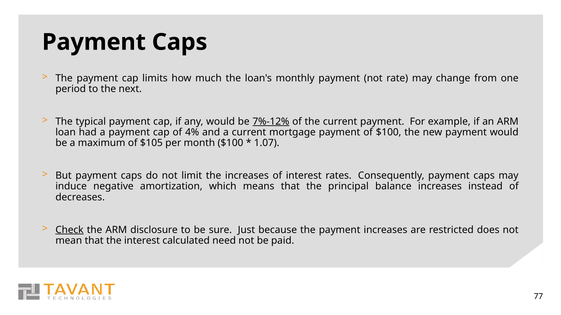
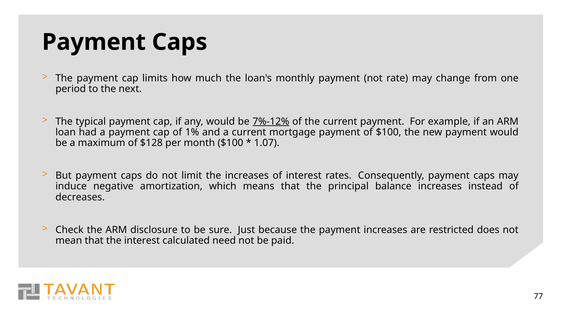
4%: 4% -> 1% (192, 132)
$105: $105 -> $128 (151, 143)
Check underline: present -> none (69, 230)
